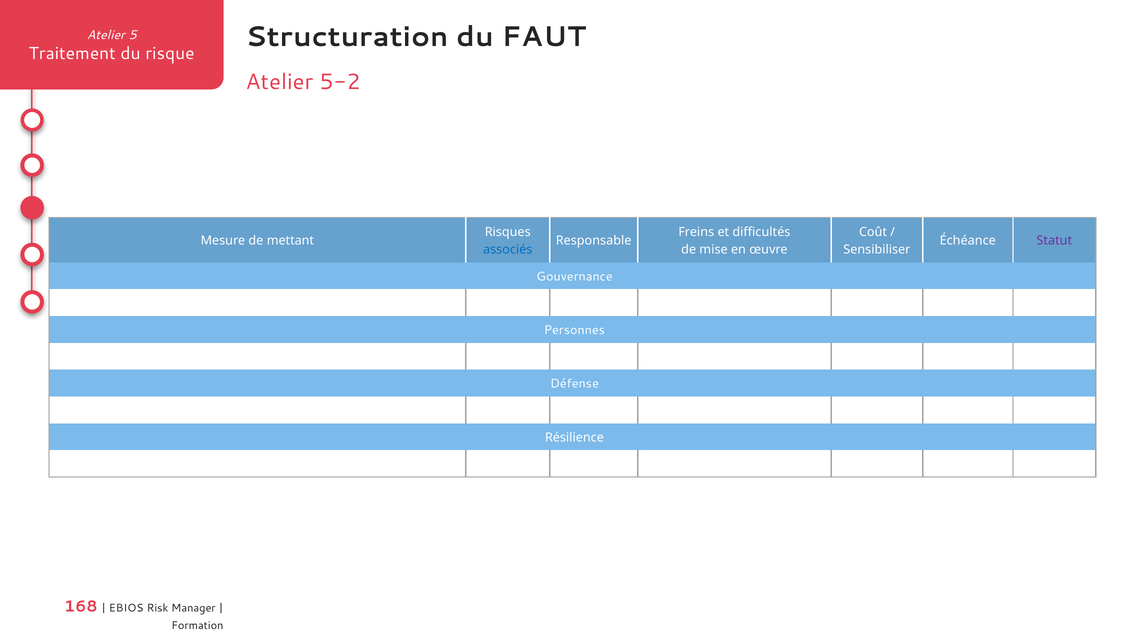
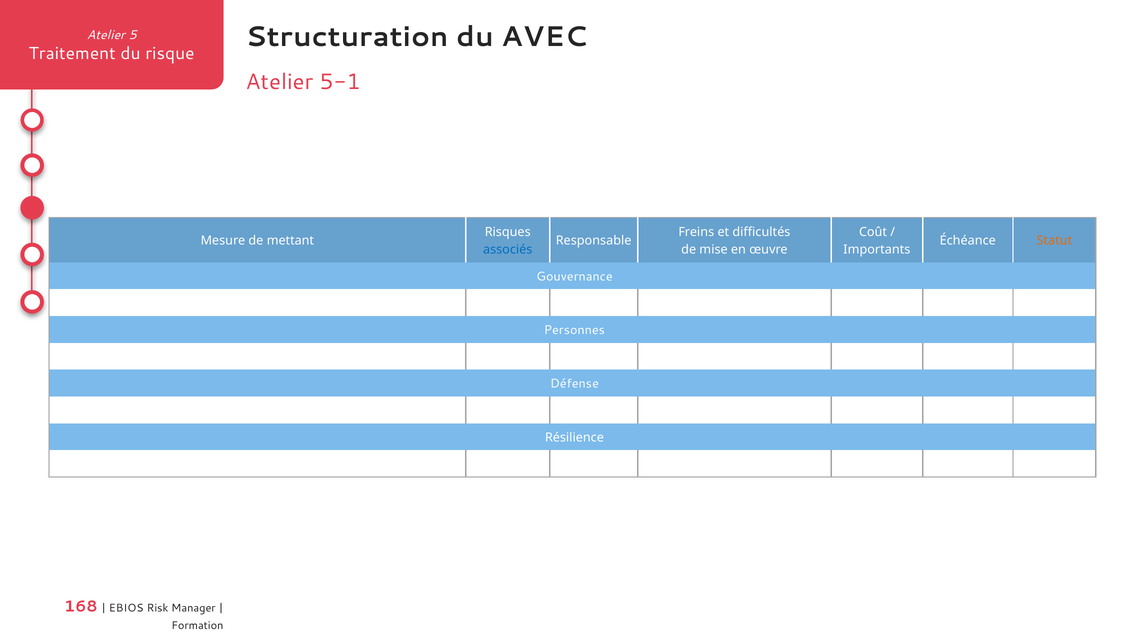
FAUT: FAUT -> AVEC (544, 37)
5-2: 5-2 -> 5-1 (340, 82)
Statut colour: purple -> orange (1054, 241)
Sensibiliser: Sensibiliser -> Importants (877, 249)
